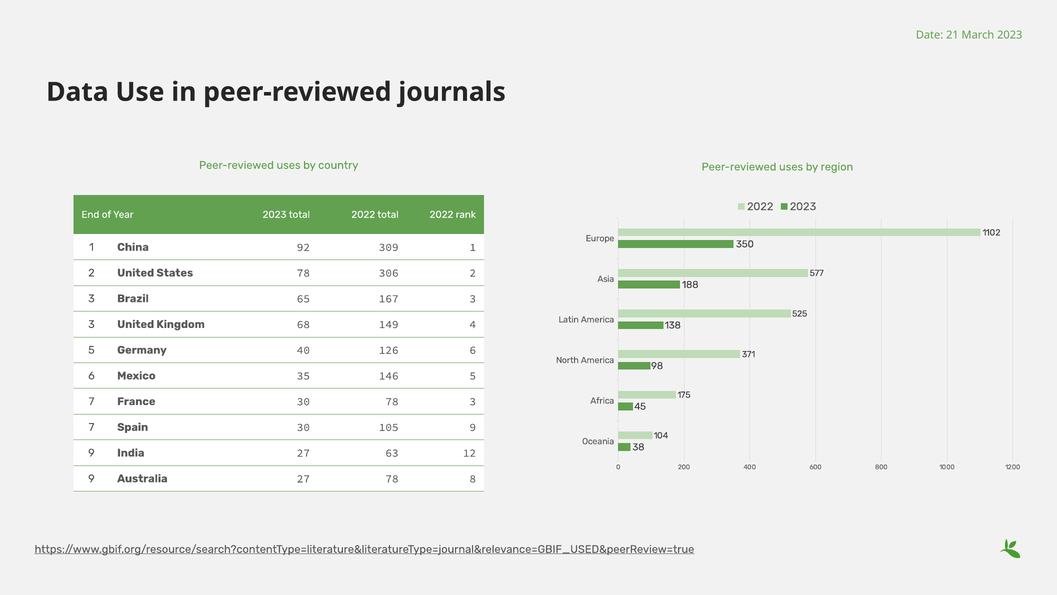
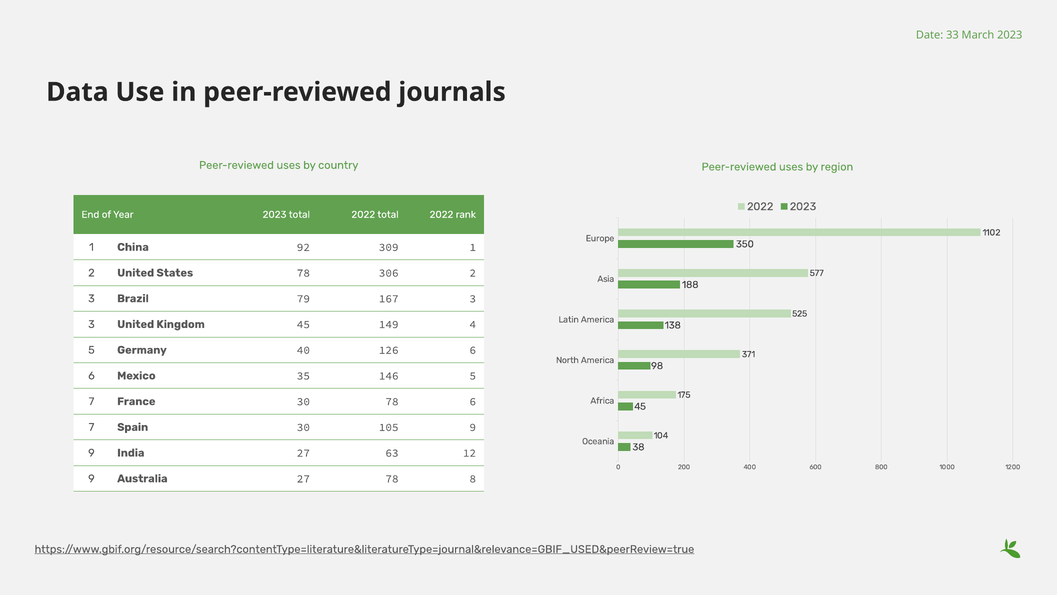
21: 21 -> 33 (952, 35)
65: 65 -> 79 (303, 299)
Kingdom 68: 68 -> 45 (303, 324)
78 3: 3 -> 6 (473, 401)
